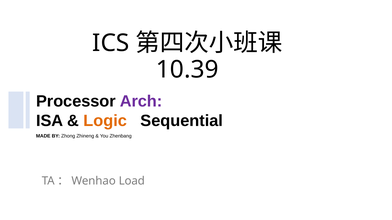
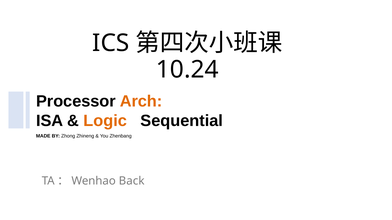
10.39: 10.39 -> 10.24 (187, 70)
Arch colour: purple -> orange (141, 101)
Load: Load -> Back (132, 181)
